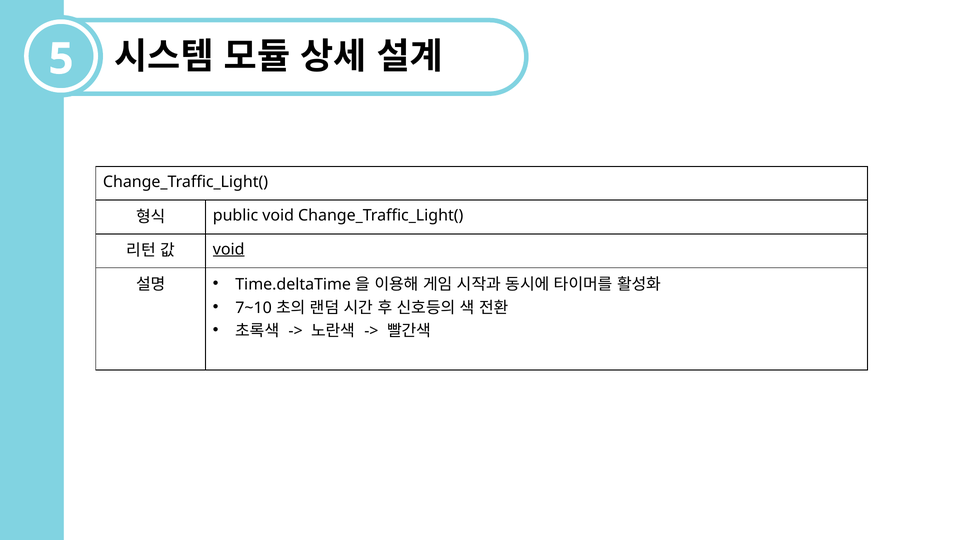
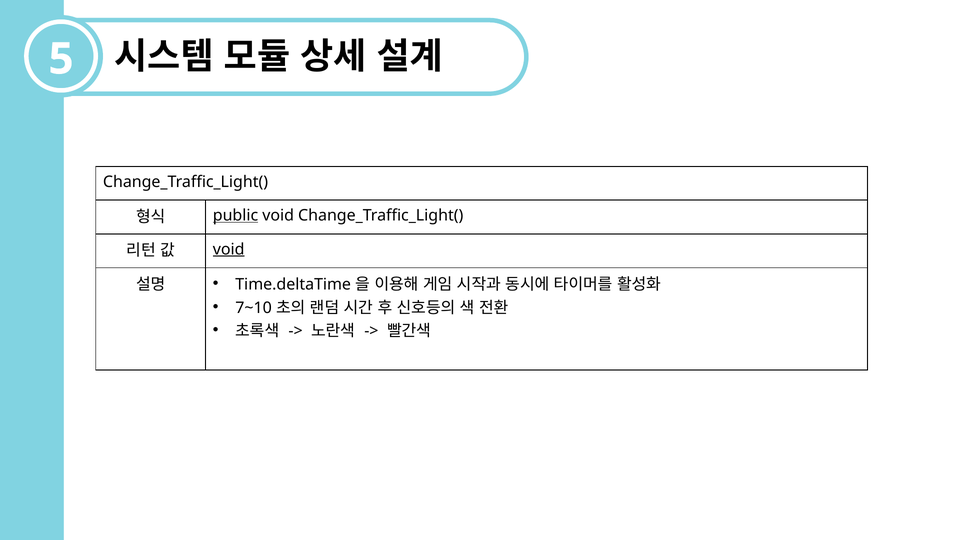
public underline: none -> present (236, 216)
